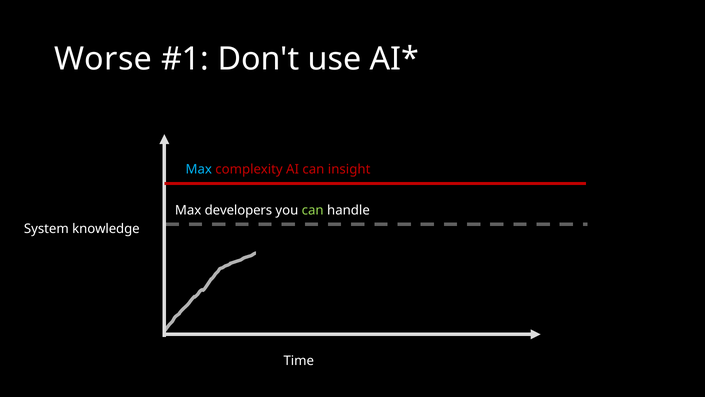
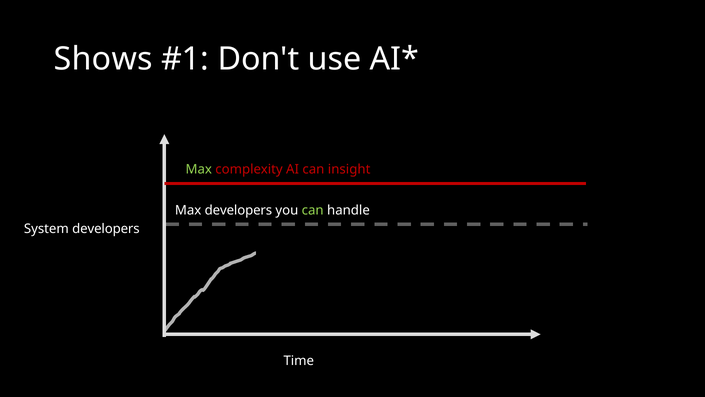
Worse: Worse -> Shows (103, 59)
Max colour: light blue -> light green (199, 169)
System knowledge: knowledge -> developers (106, 228)
